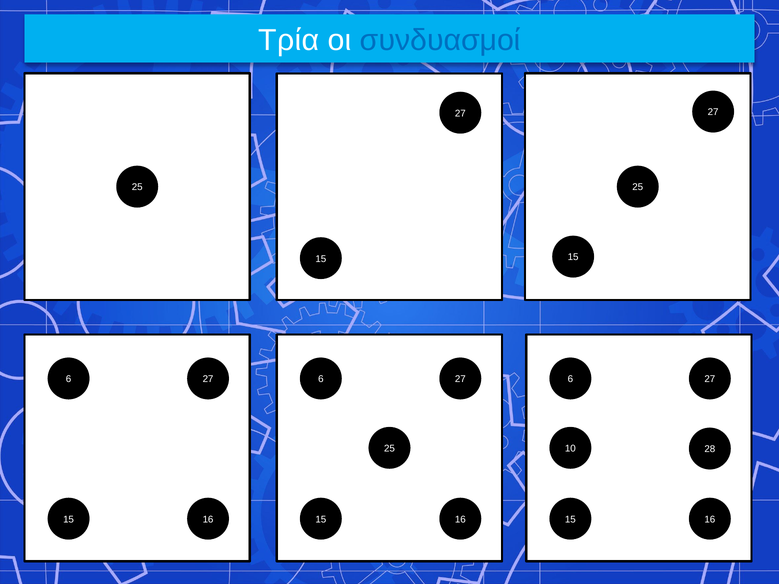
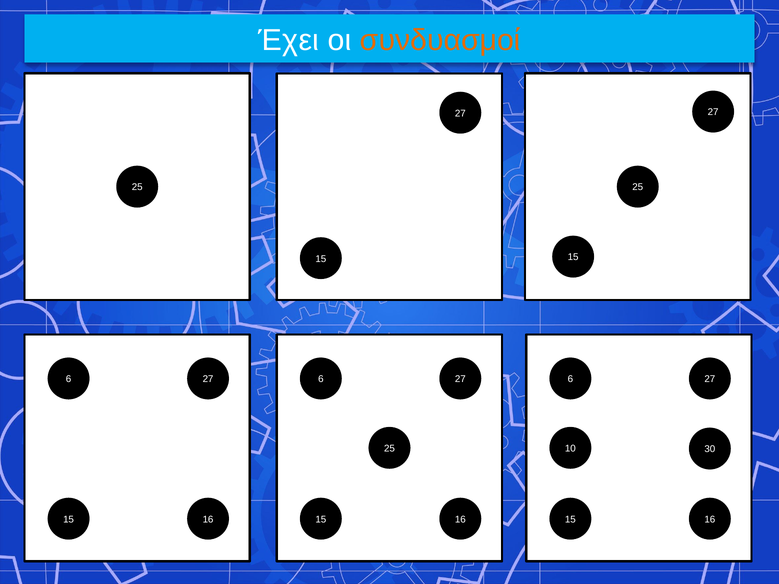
Τρία: Τρία -> Έχει (289, 41)
συνδυασμοί colour: blue -> orange (440, 41)
28: 28 -> 30 (710, 449)
